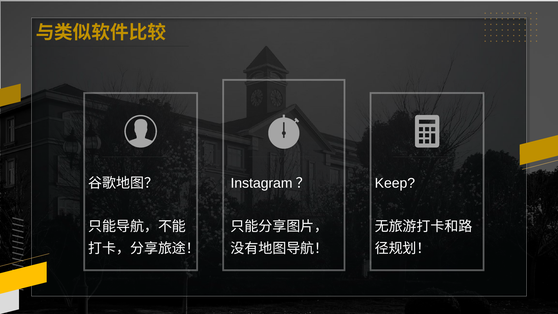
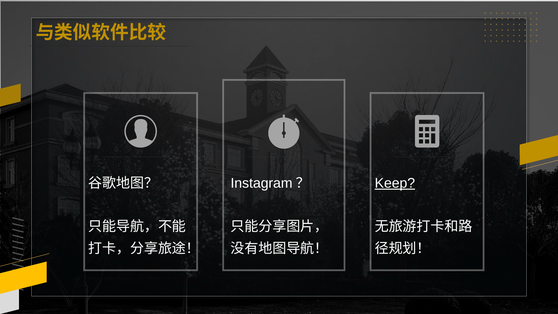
Keep underline: none -> present (395, 183)
